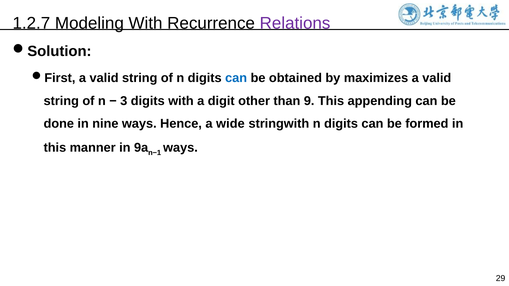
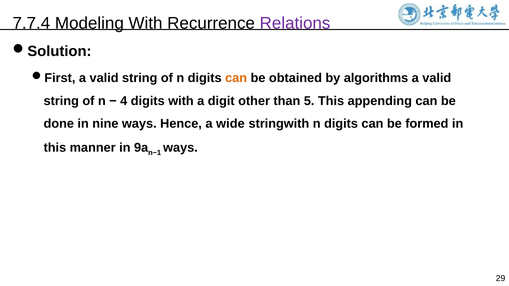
1.2.7: 1.2.7 -> 7.7.4 (31, 23)
can colour: blue -> orange (236, 78)
maximizes: maximizes -> algorithms (376, 78)
3: 3 -> 4 (124, 101)
9: 9 -> 5 (309, 101)
